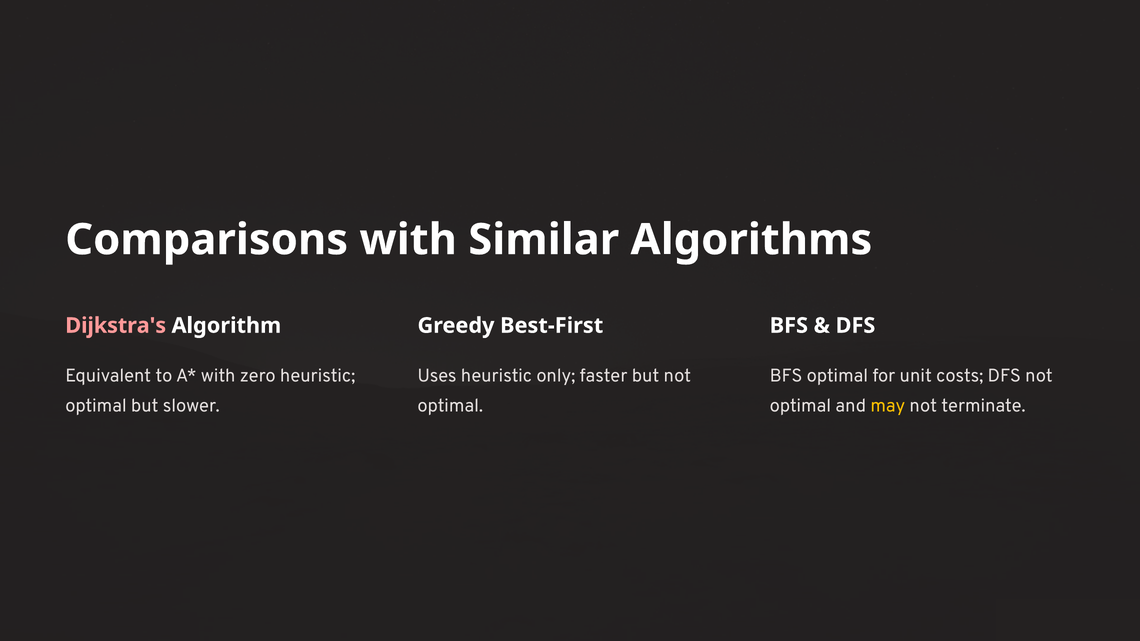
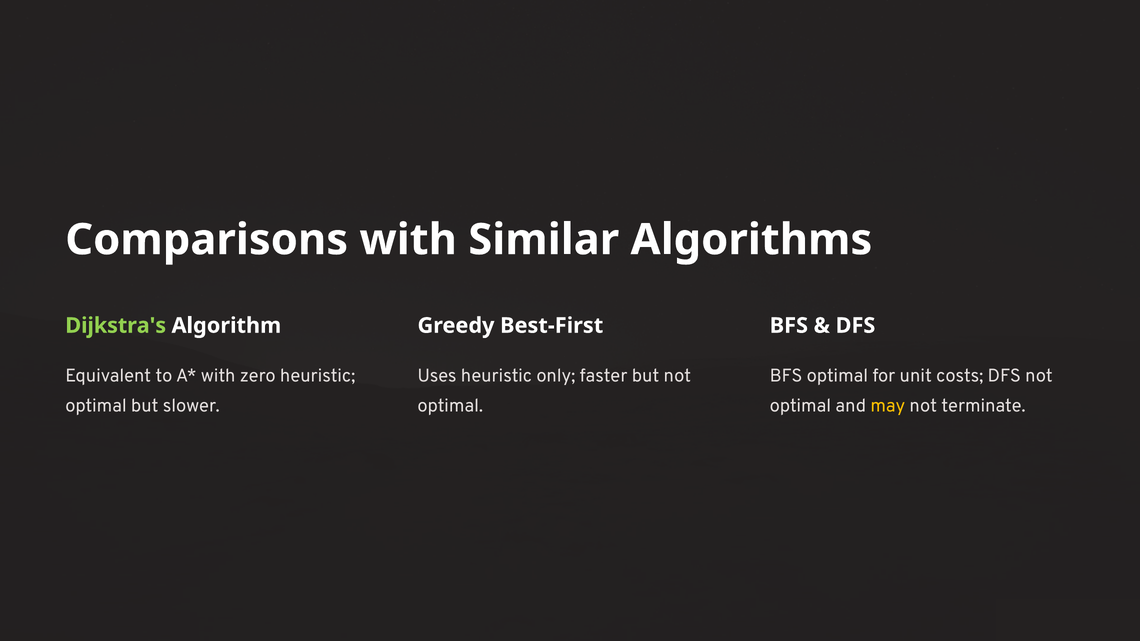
Dijkstra's colour: pink -> light green (116, 326)
